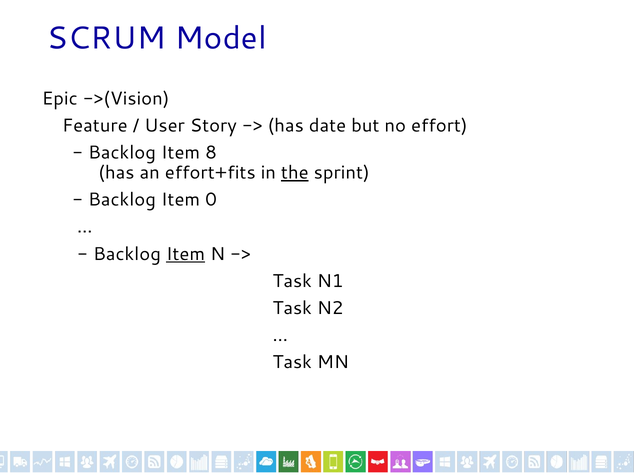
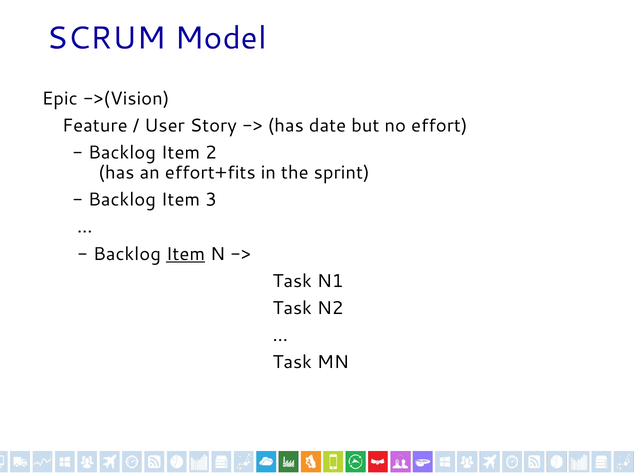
8: 8 -> 2 (211, 153)
the underline: present -> none (295, 173)
0: 0 -> 3 (211, 200)
